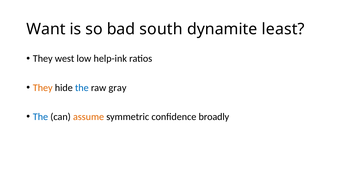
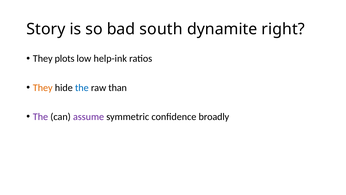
Want: Want -> Story (46, 29)
least: least -> right (283, 29)
west: west -> plots (65, 58)
gray: gray -> than (118, 88)
The colour: blue -> purple (40, 117)
assume colour: orange -> purple (89, 117)
